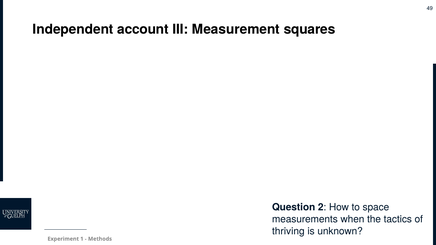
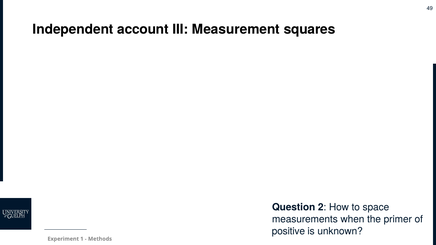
tactics: tactics -> primer (398, 219)
thriving: thriving -> positive (288, 231)
